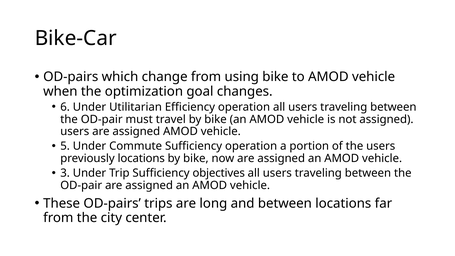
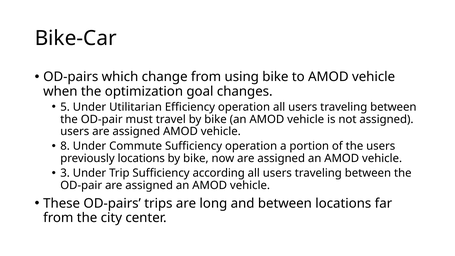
6: 6 -> 5 (65, 107)
5: 5 -> 8 (65, 146)
objectives: objectives -> according (219, 173)
